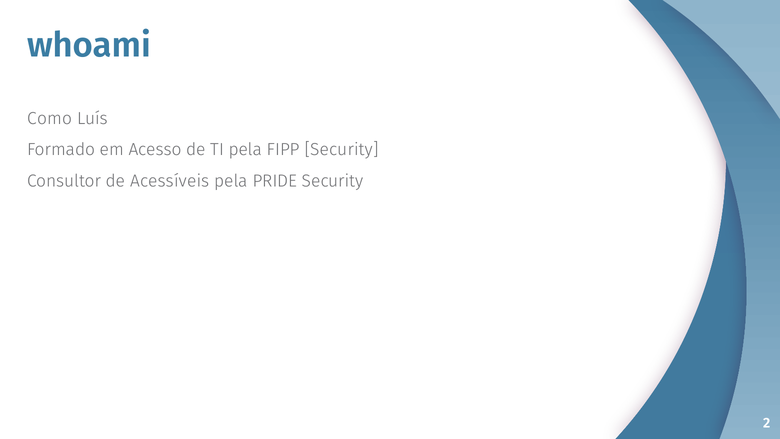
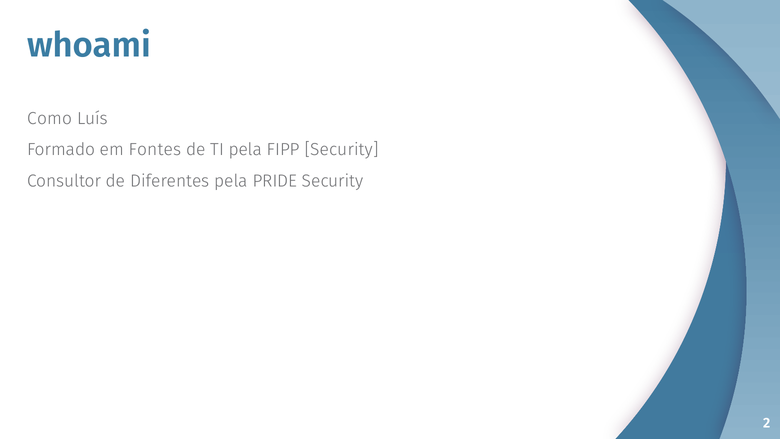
Acesso: Acesso -> Fontes (155, 150)
Acessíveis: Acessíveis -> Diferentes (170, 181)
